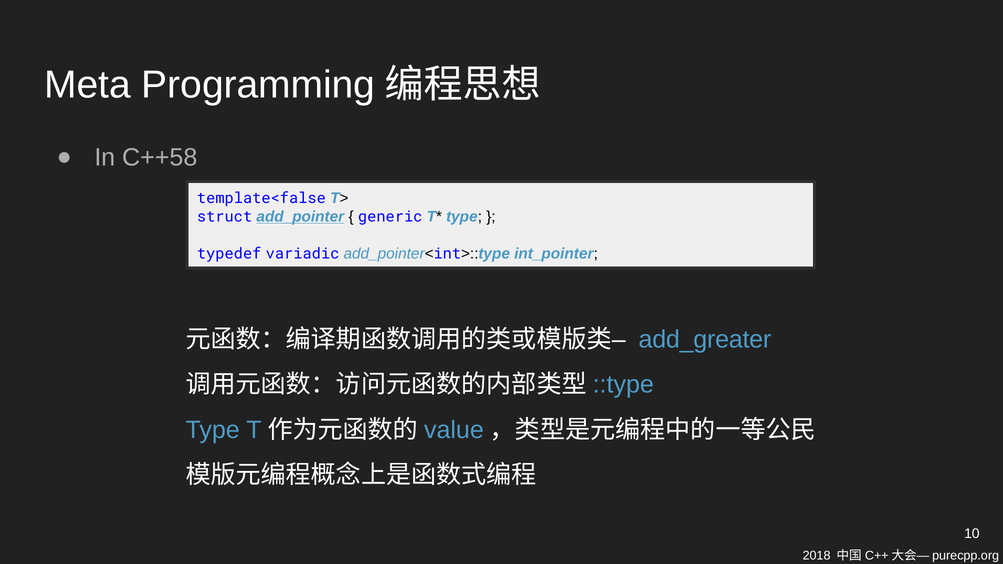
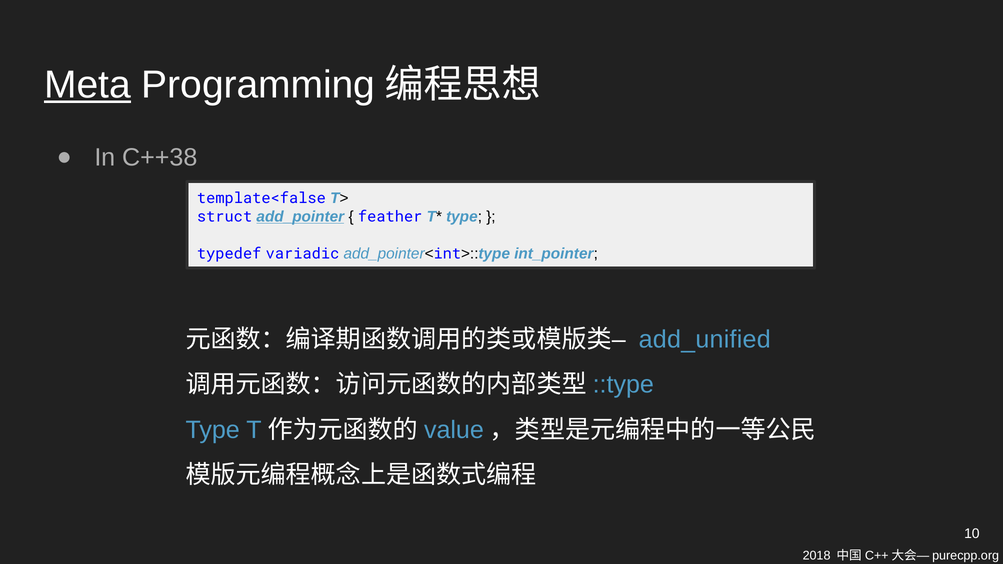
Meta underline: none -> present (88, 85)
C++58: C++58 -> C++38 (160, 158)
generic: generic -> feather (390, 217)
add_greater: add_greater -> add_unified (705, 340)
